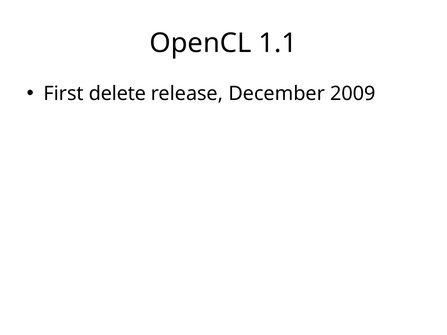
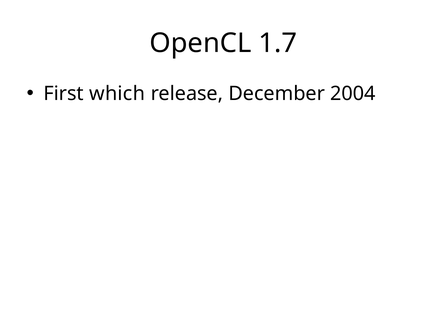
1.1: 1.1 -> 1.7 (278, 43)
delete: delete -> which (117, 94)
2009: 2009 -> 2004 (353, 94)
